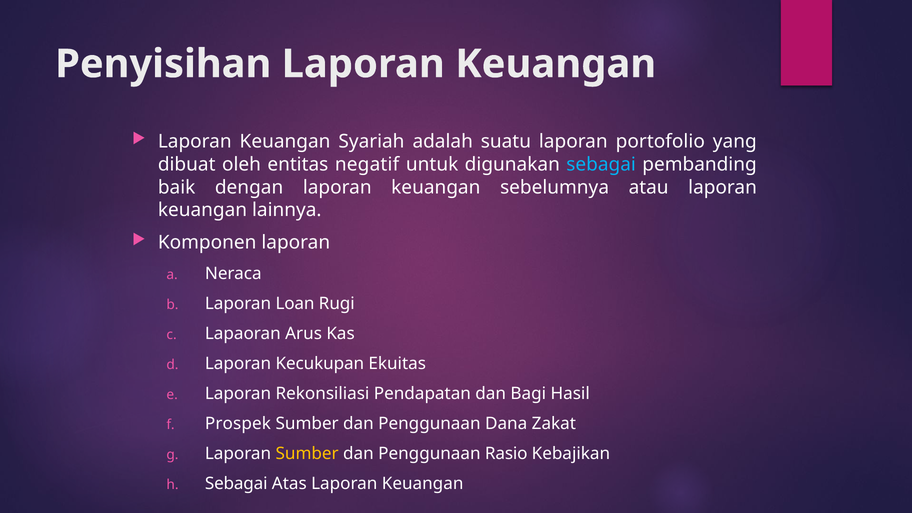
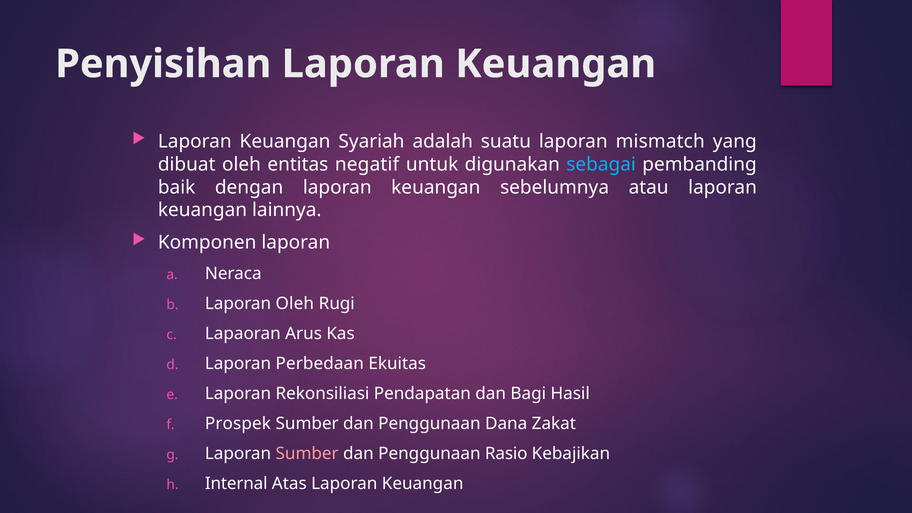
portofolio: portofolio -> mismatch (660, 142)
Laporan Loan: Loan -> Oleh (295, 304)
Kecukupan: Kecukupan -> Perbedaan (320, 364)
Sumber colour: yellow -> pink (307, 454)
Sebagai: Sebagai -> Internal (236, 484)
